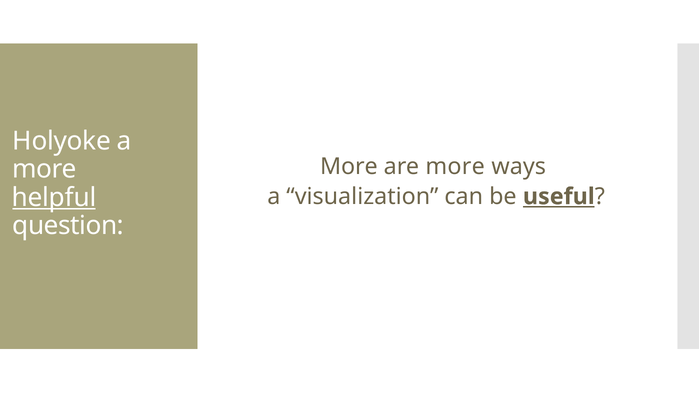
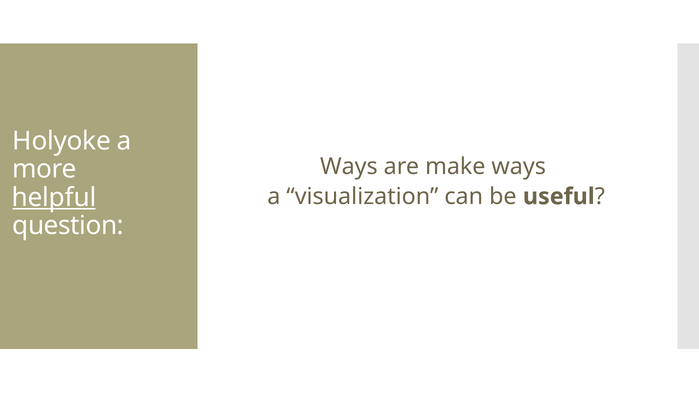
More: More -> Ways (349, 167)
are more: more -> make (455, 167)
useful underline: present -> none (559, 197)
